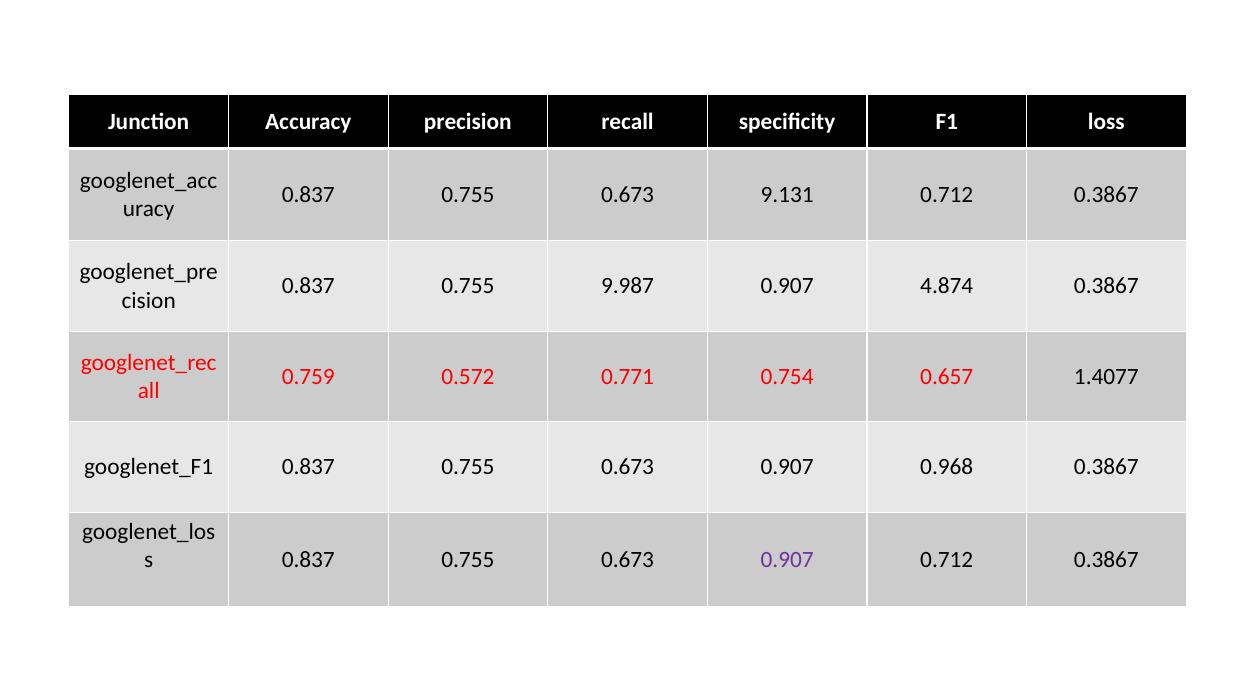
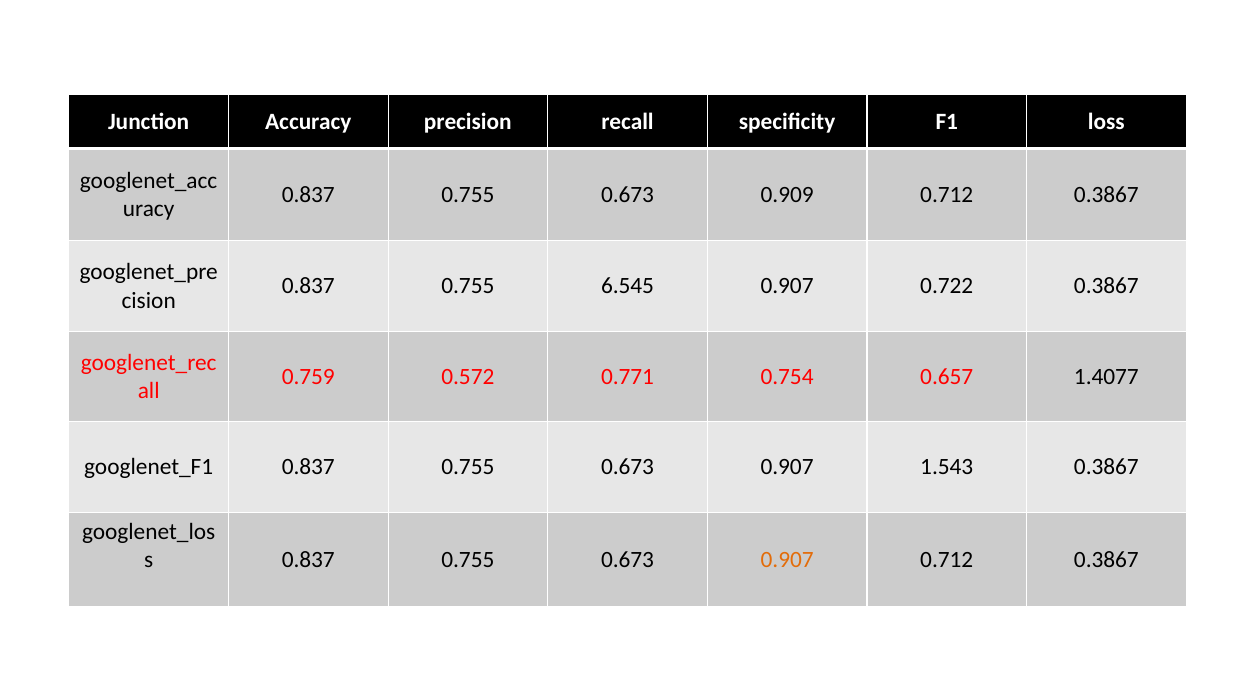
9.131: 9.131 -> 0.909 (787, 195)
9.987: 9.987 -> 6.545 (628, 286)
4.874: 4.874 -> 0.722 (947, 286)
0.968: 0.968 -> 1.543 (947, 467)
0.907 colour: purple -> orange (787, 560)
